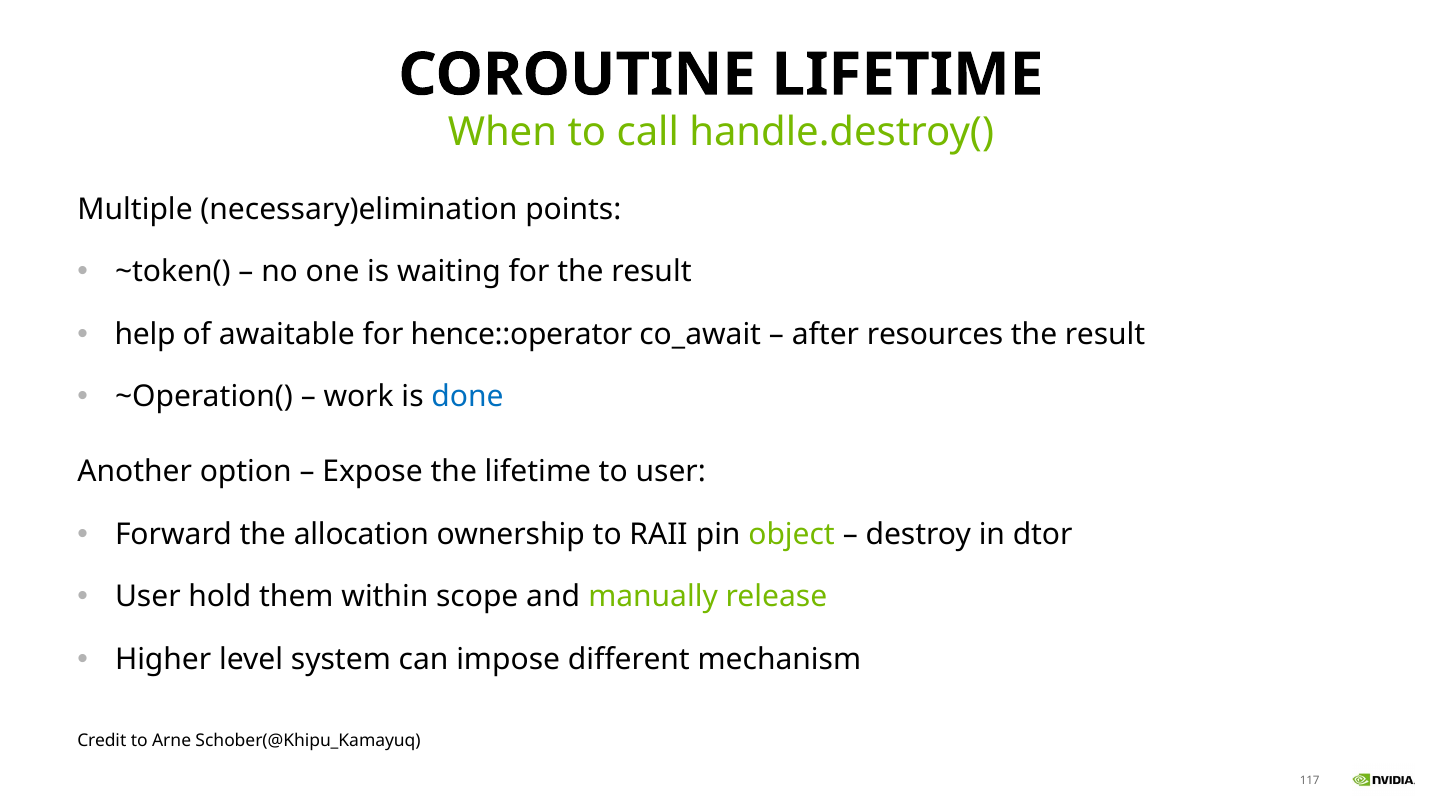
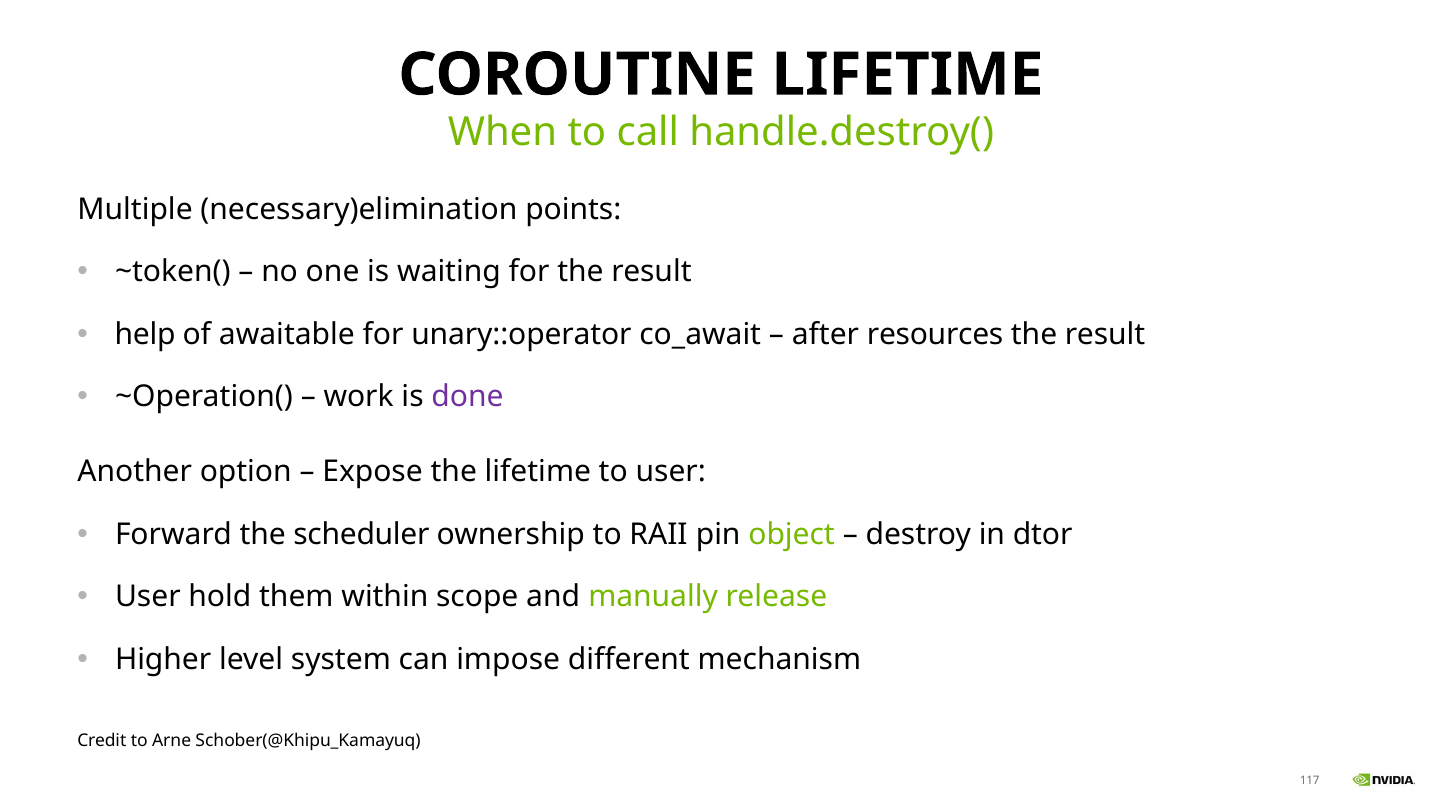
hence::operator: hence::operator -> unary::operator (521, 334)
done colour: blue -> purple (468, 397)
allocation: allocation -> scheduler (361, 535)
